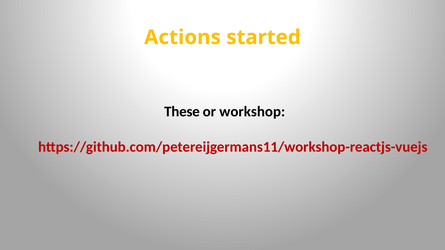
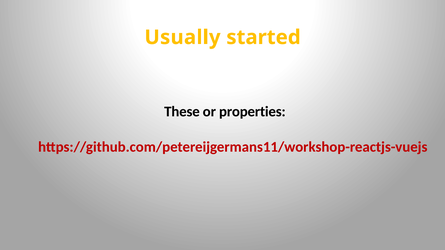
Actions: Actions -> Usually (182, 37)
workshop: workshop -> properties (252, 112)
